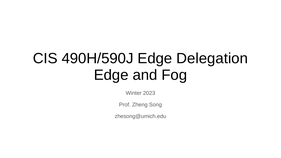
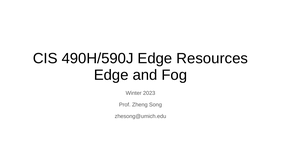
Delegation: Delegation -> Resources (212, 59)
